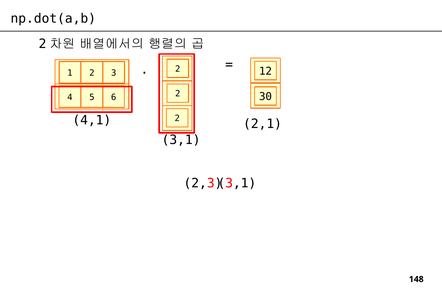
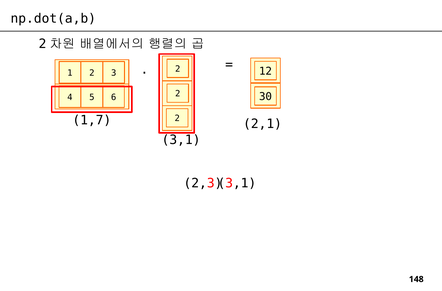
4,1: 4,1 -> 1,7 (92, 120)
